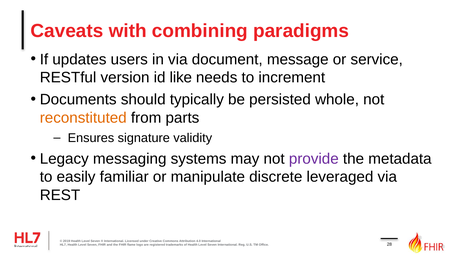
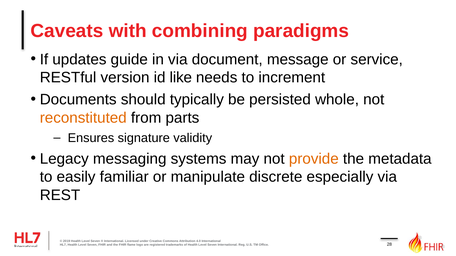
users: users -> guide (129, 60)
provide colour: purple -> orange (314, 159)
leveraged: leveraged -> especially (340, 177)
